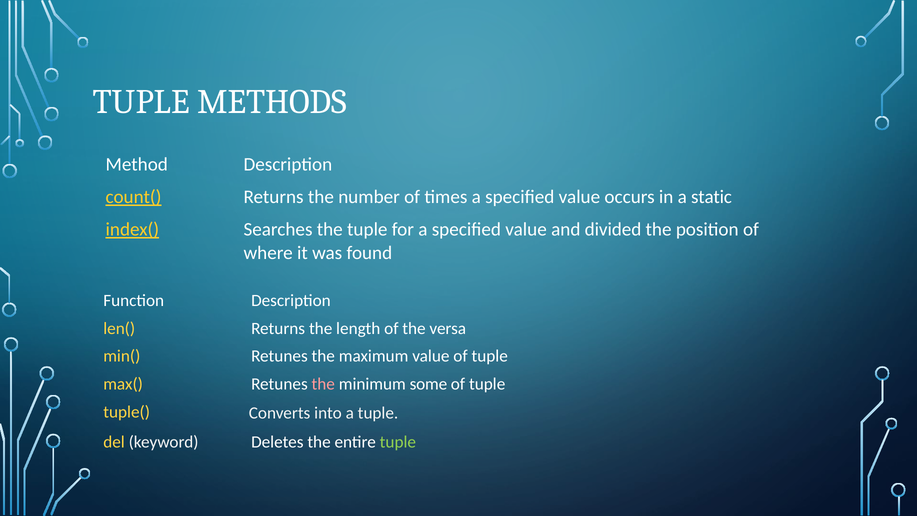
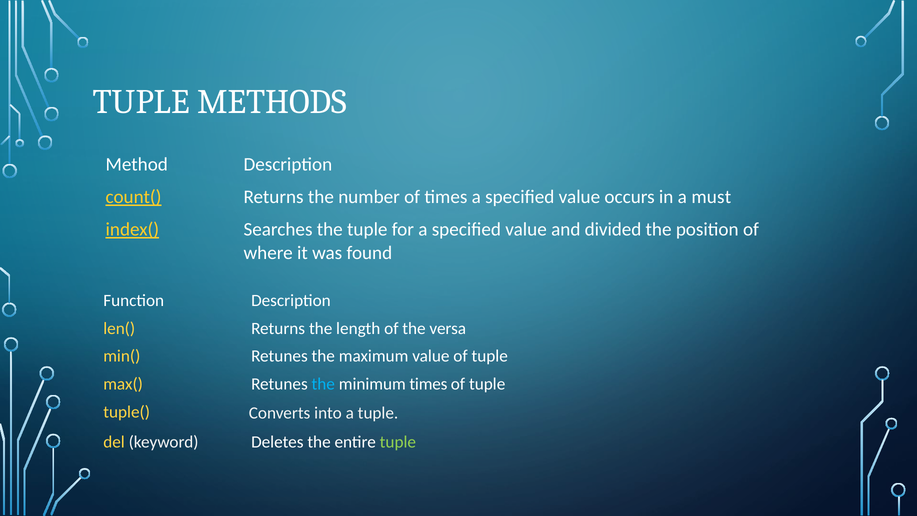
static: static -> must (711, 197)
the colour: pink -> light blue (323, 384)
minimum some: some -> times (428, 384)
